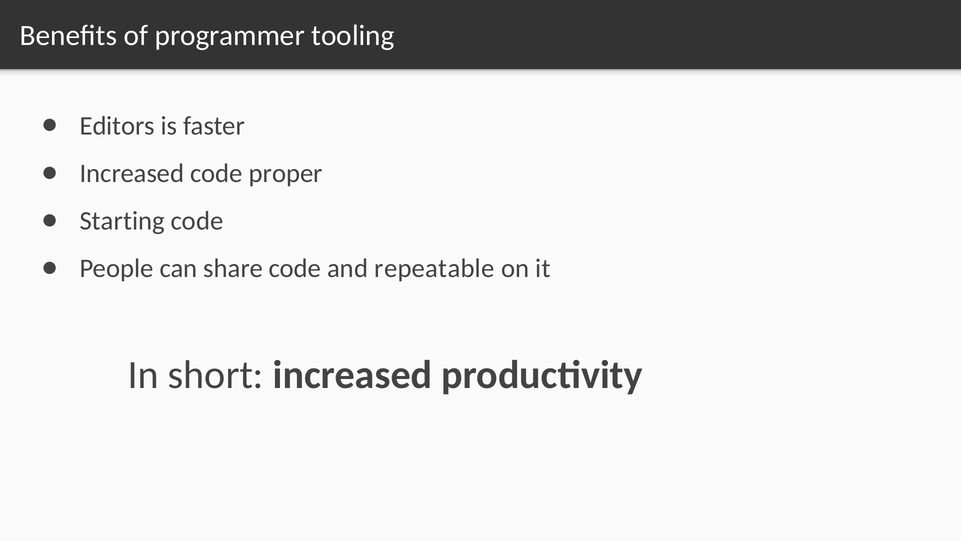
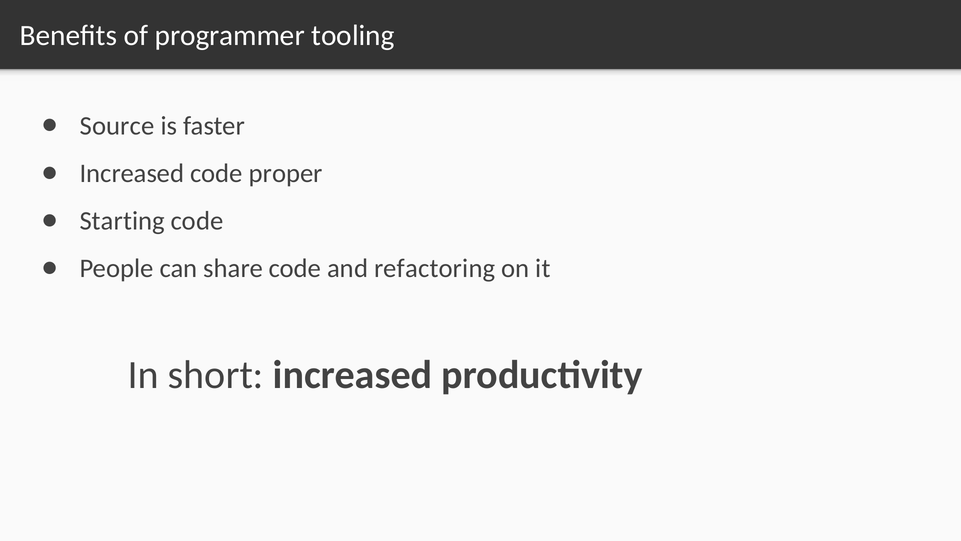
Editors: Editors -> Source (117, 126)
repeatable: repeatable -> refactoring (435, 268)
